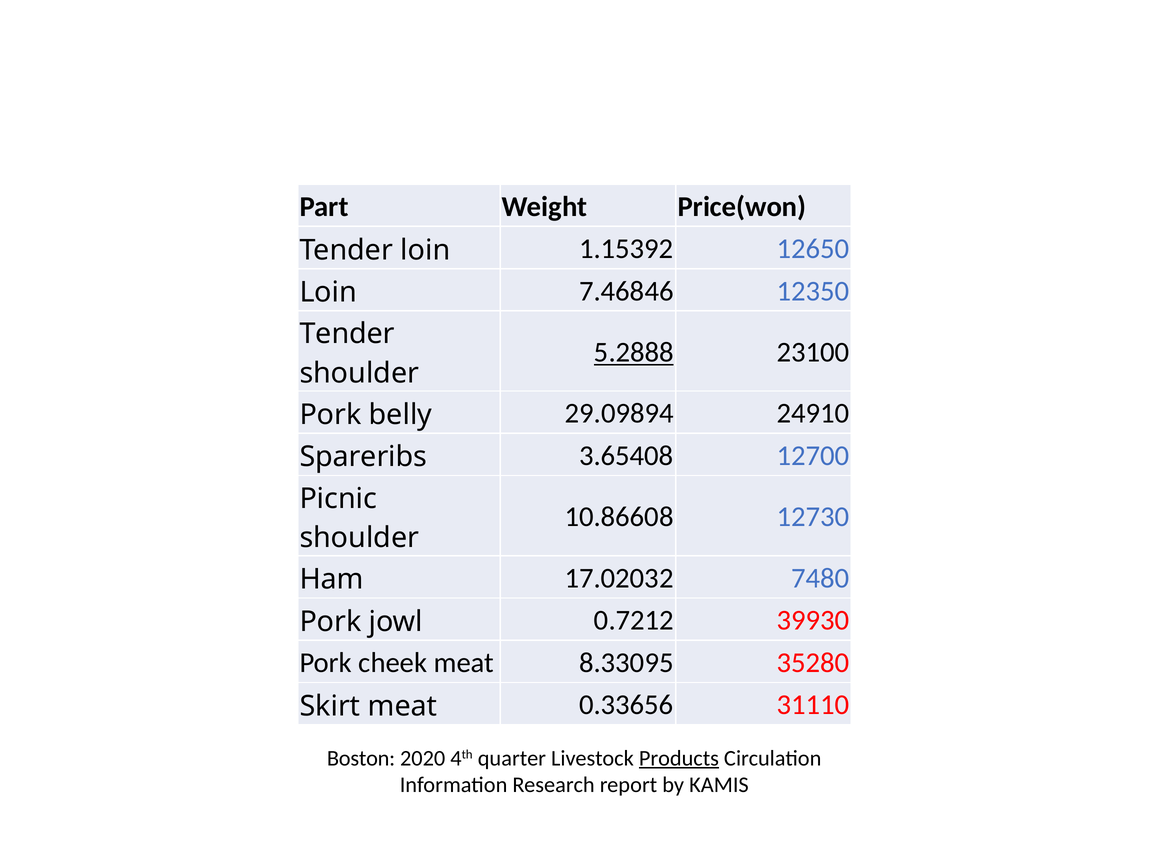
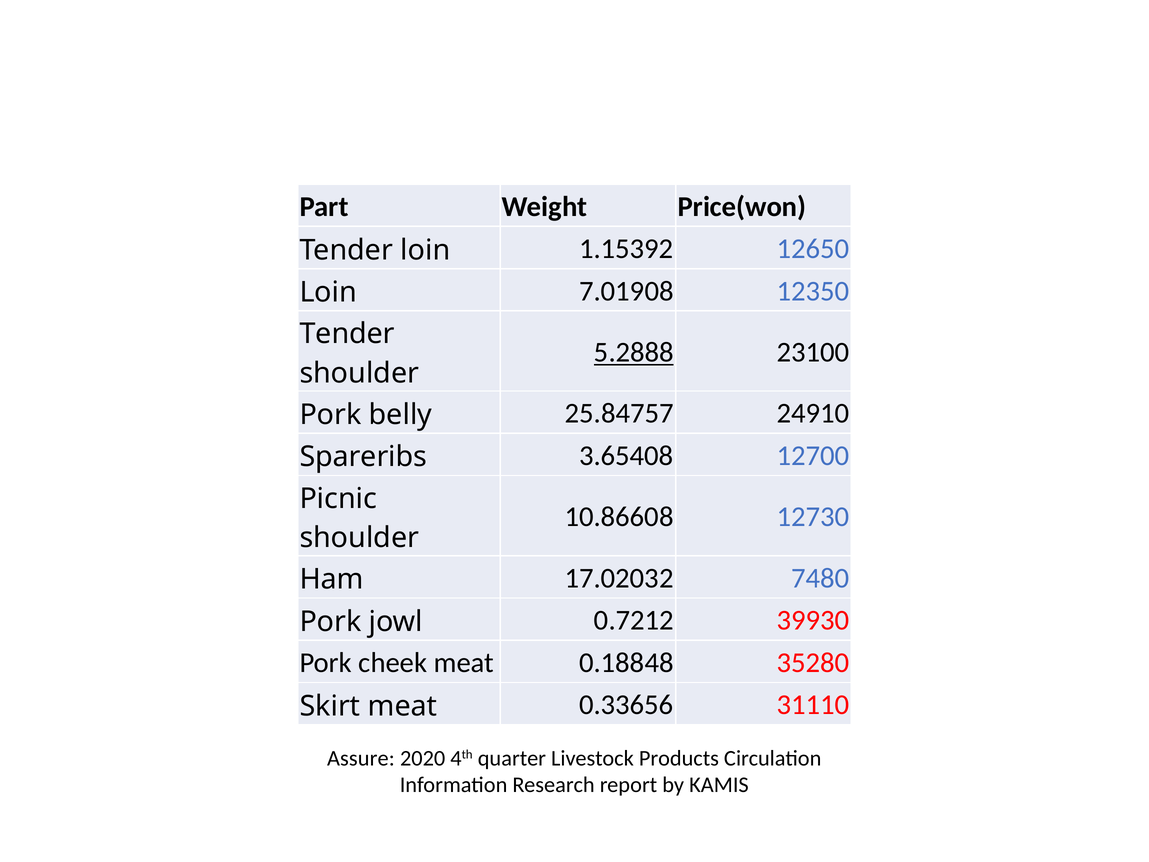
7.46846: 7.46846 -> 7.01908 (626, 291)
29.09894: 29.09894 -> 25.84757 (619, 413)
8.33095: 8.33095 -> 0.18848 (626, 662)
Boston: Boston -> Assure (361, 758)
Products underline: present -> none (679, 758)
